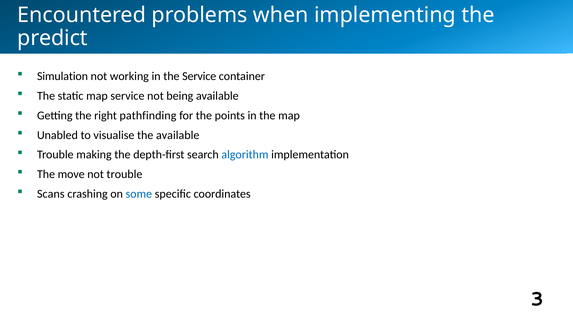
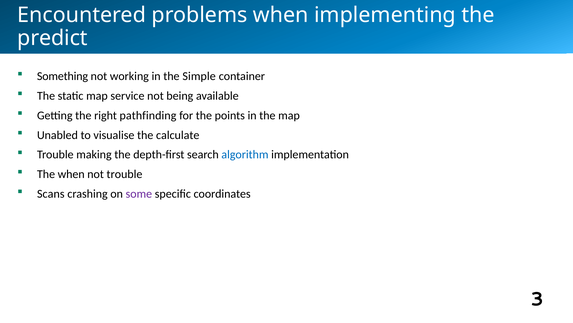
Simulation: Simulation -> Something (63, 76)
the Service: Service -> Simple (199, 76)
the available: available -> calculate (178, 135)
The move: move -> when (71, 174)
some colour: blue -> purple (139, 194)
